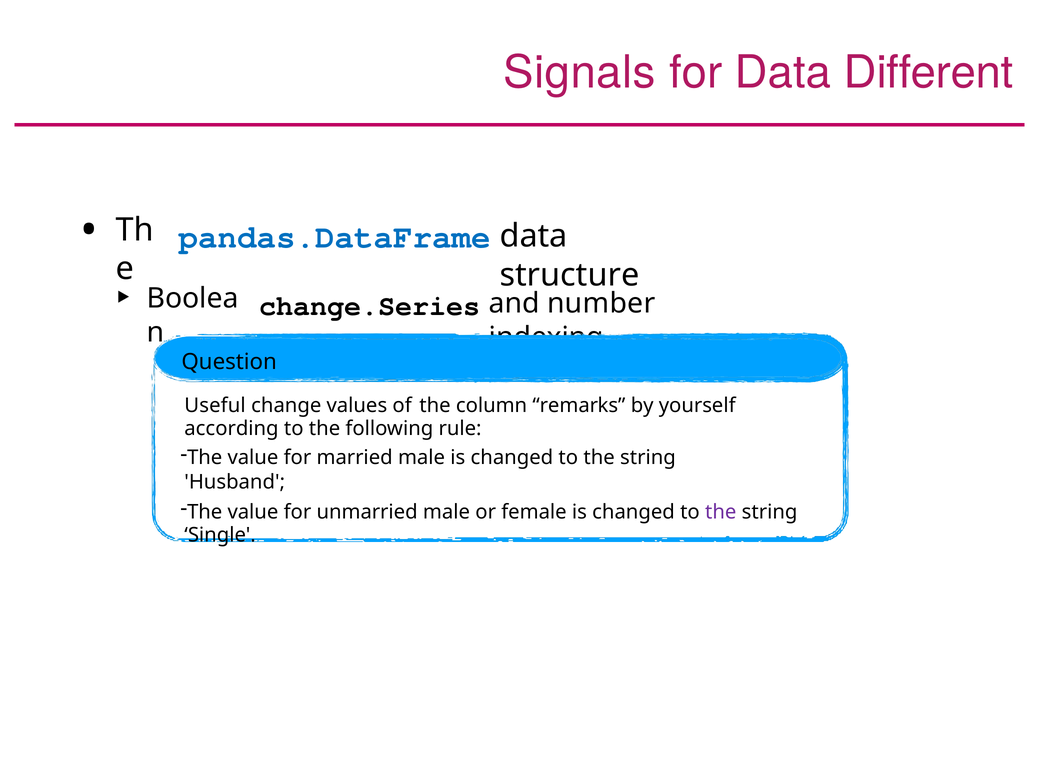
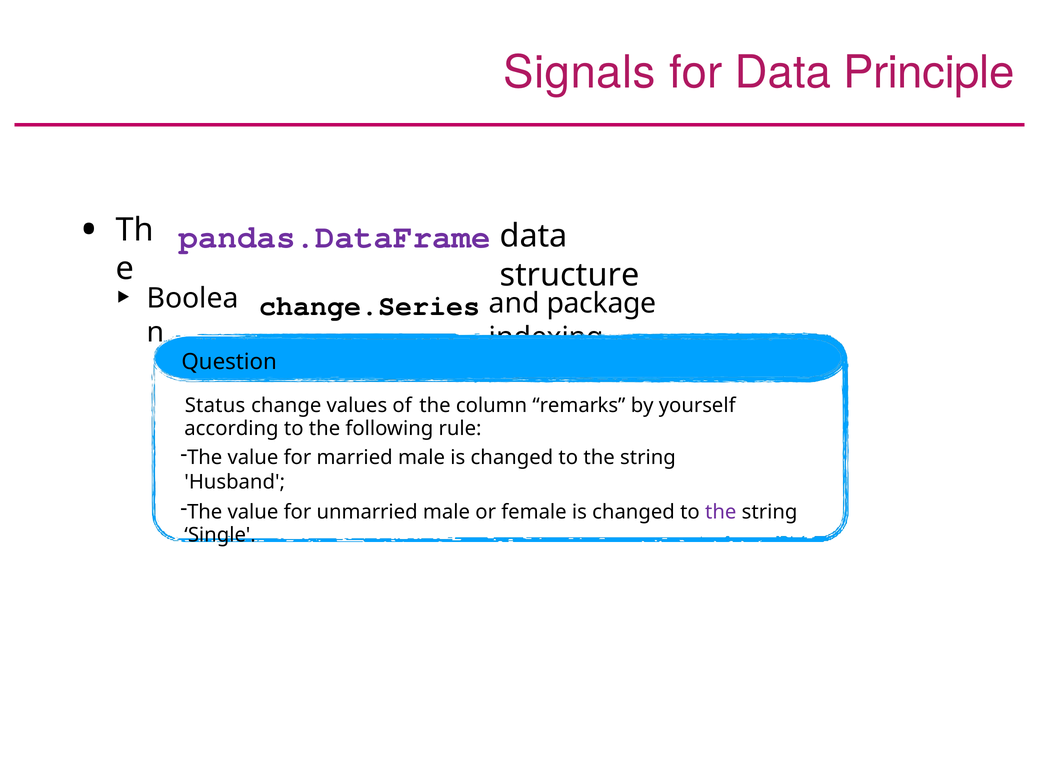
Different: Different -> Principle (929, 73)
pandas.DataFrame colour: blue -> purple (335, 237)
number: number -> package (602, 304)
Useful: Useful -> Status (215, 406)
